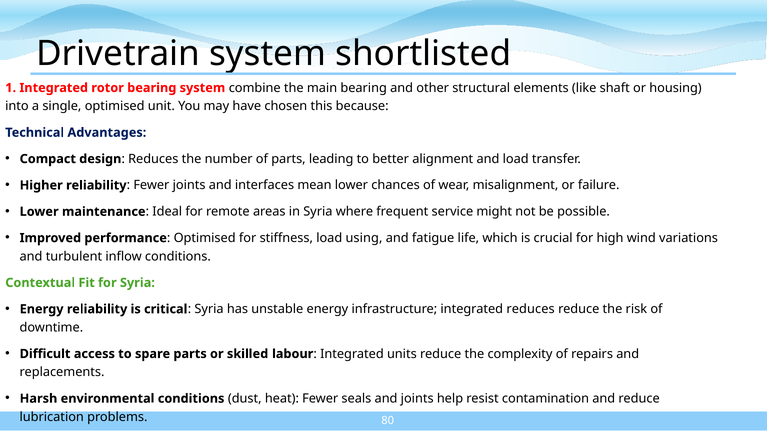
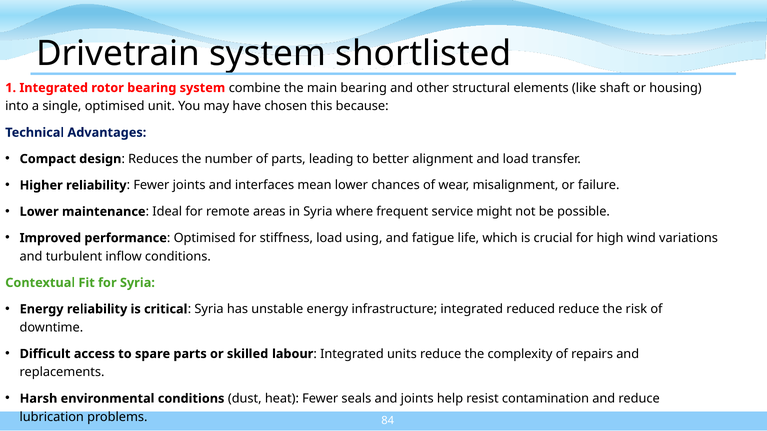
integrated reduces: reduces -> reduced (531, 309)
80: 80 -> 84 (388, 421)
